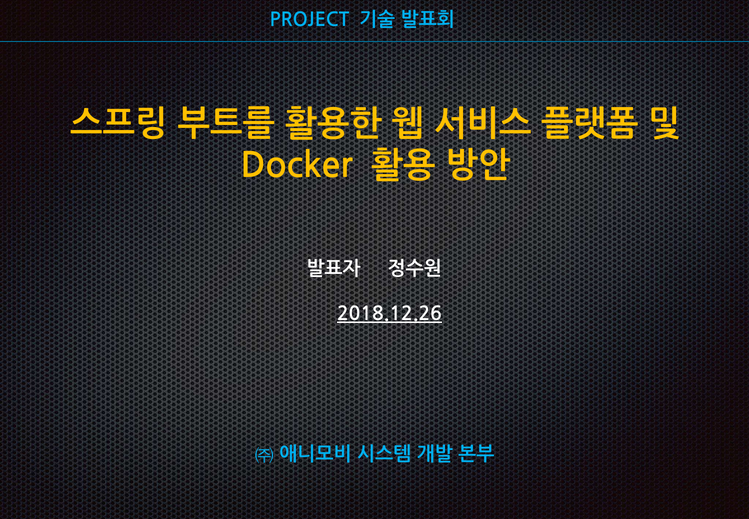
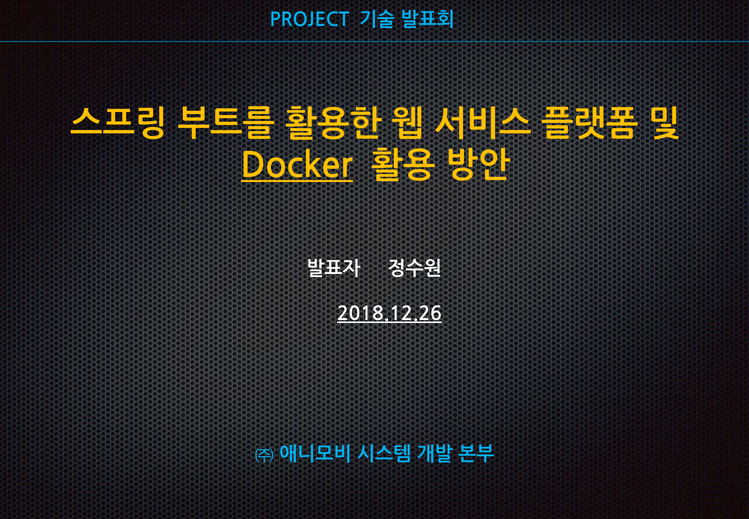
Docker underline: none -> present (297, 166)
